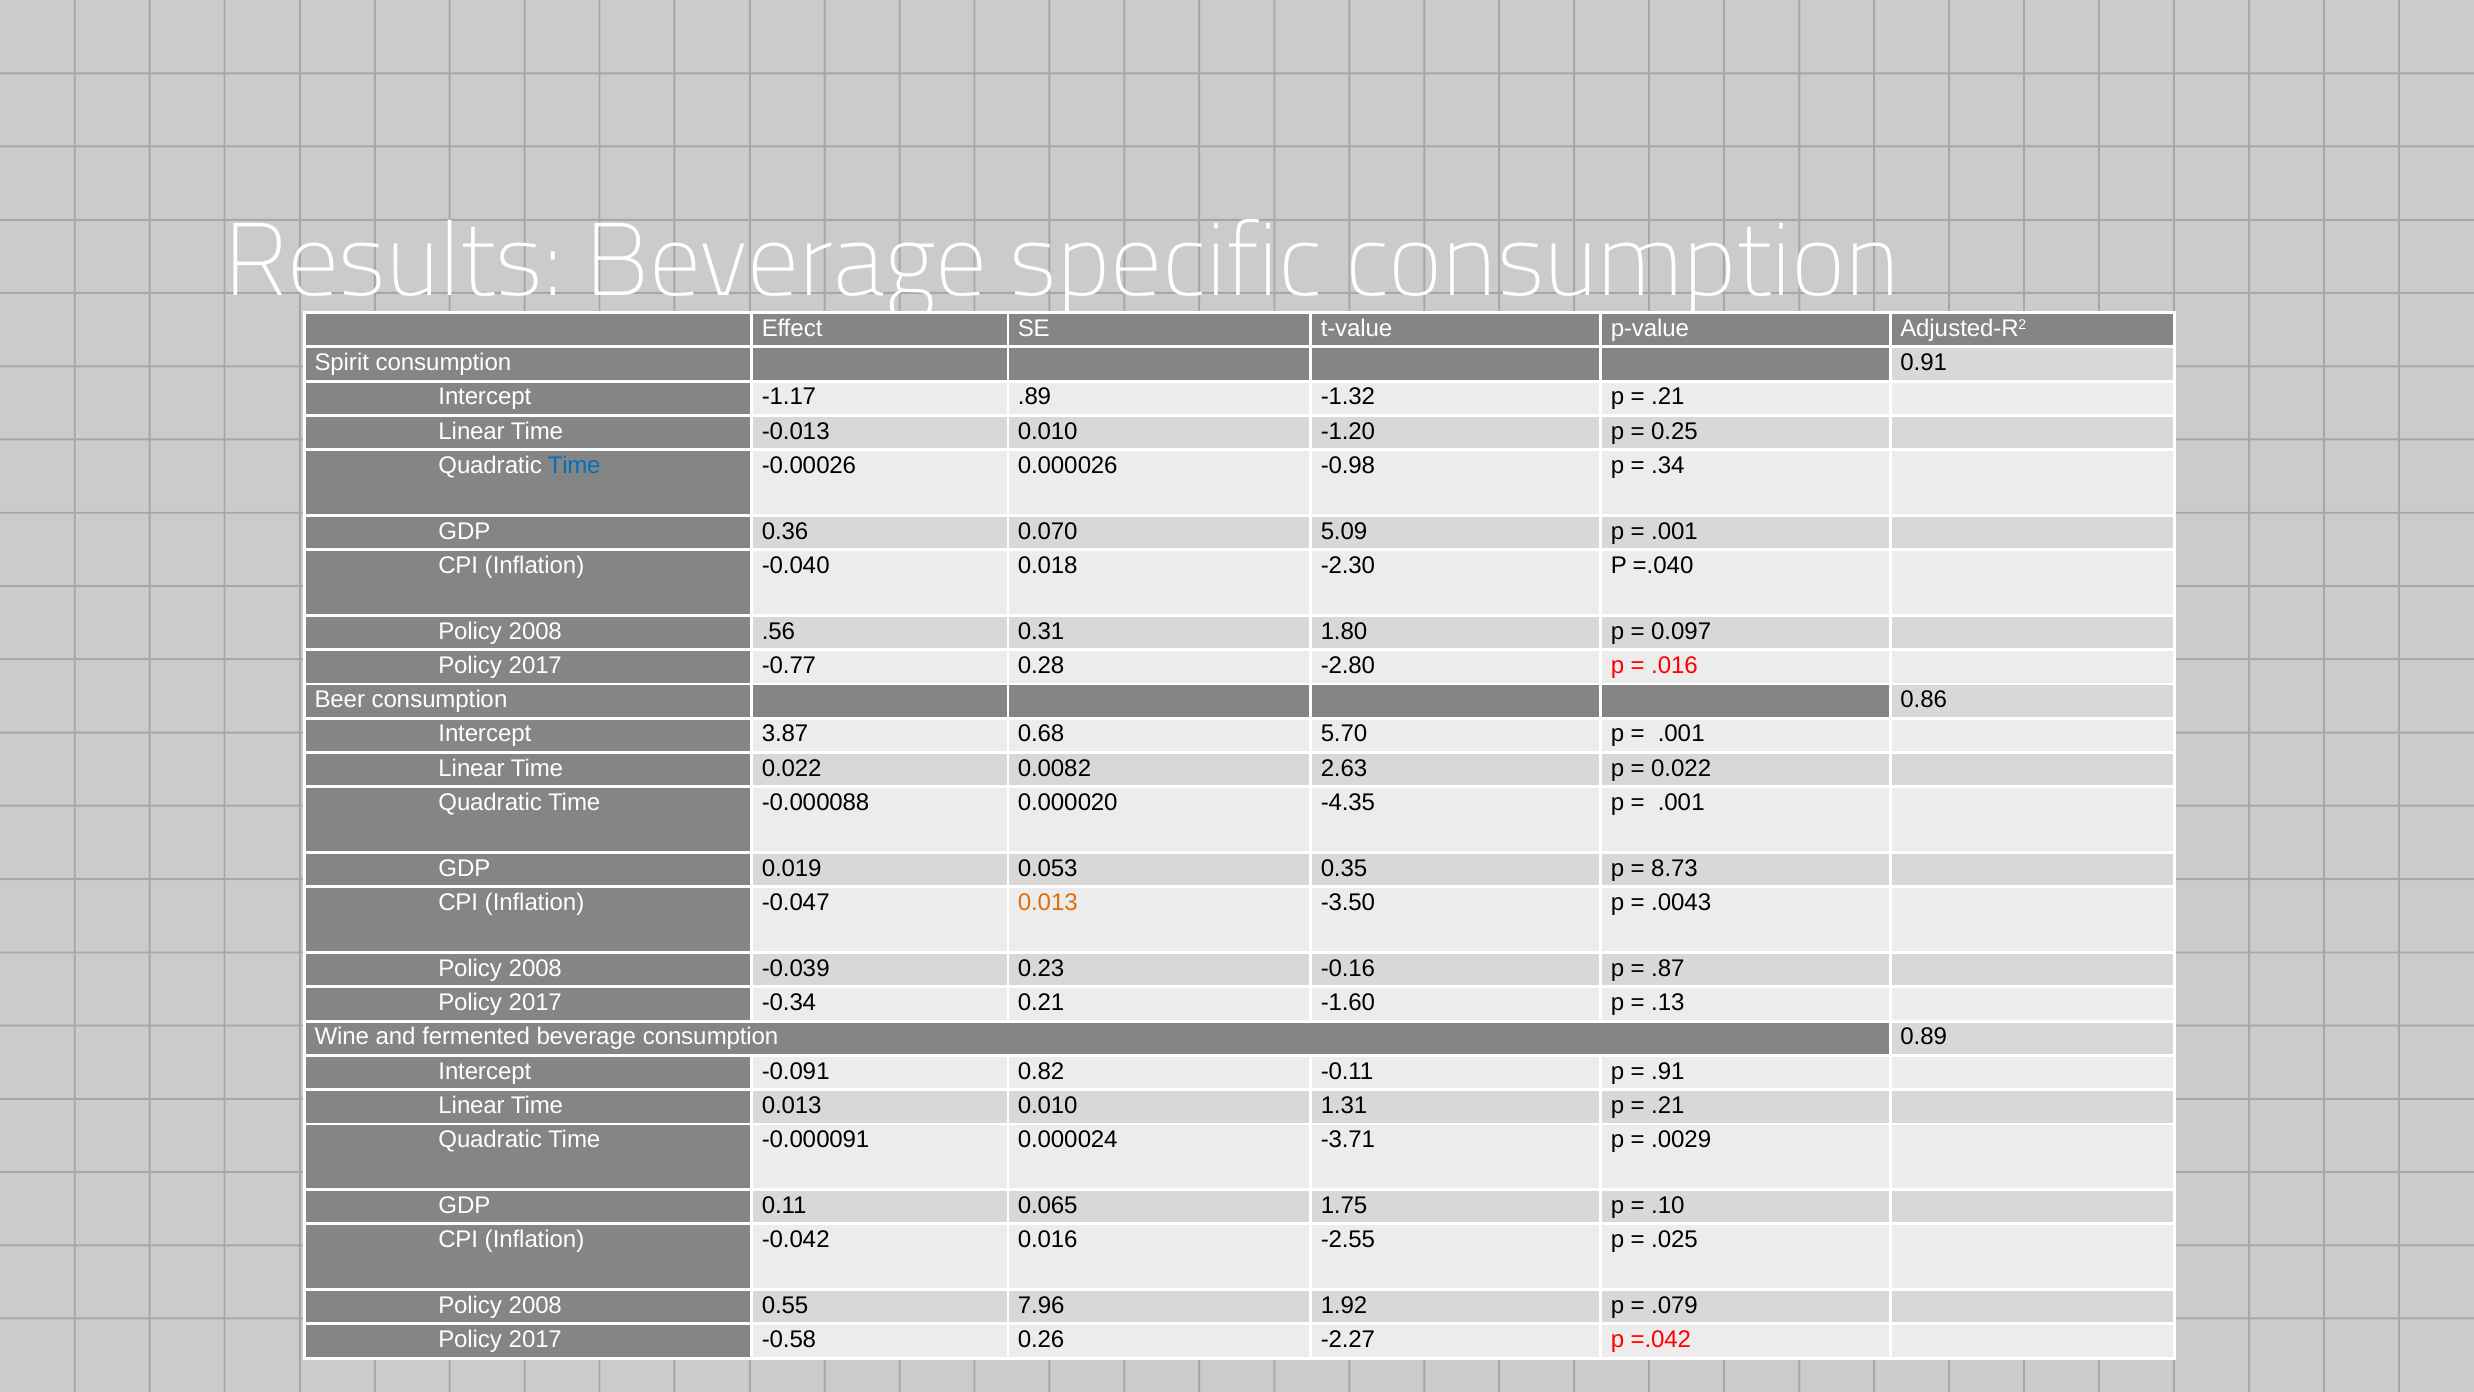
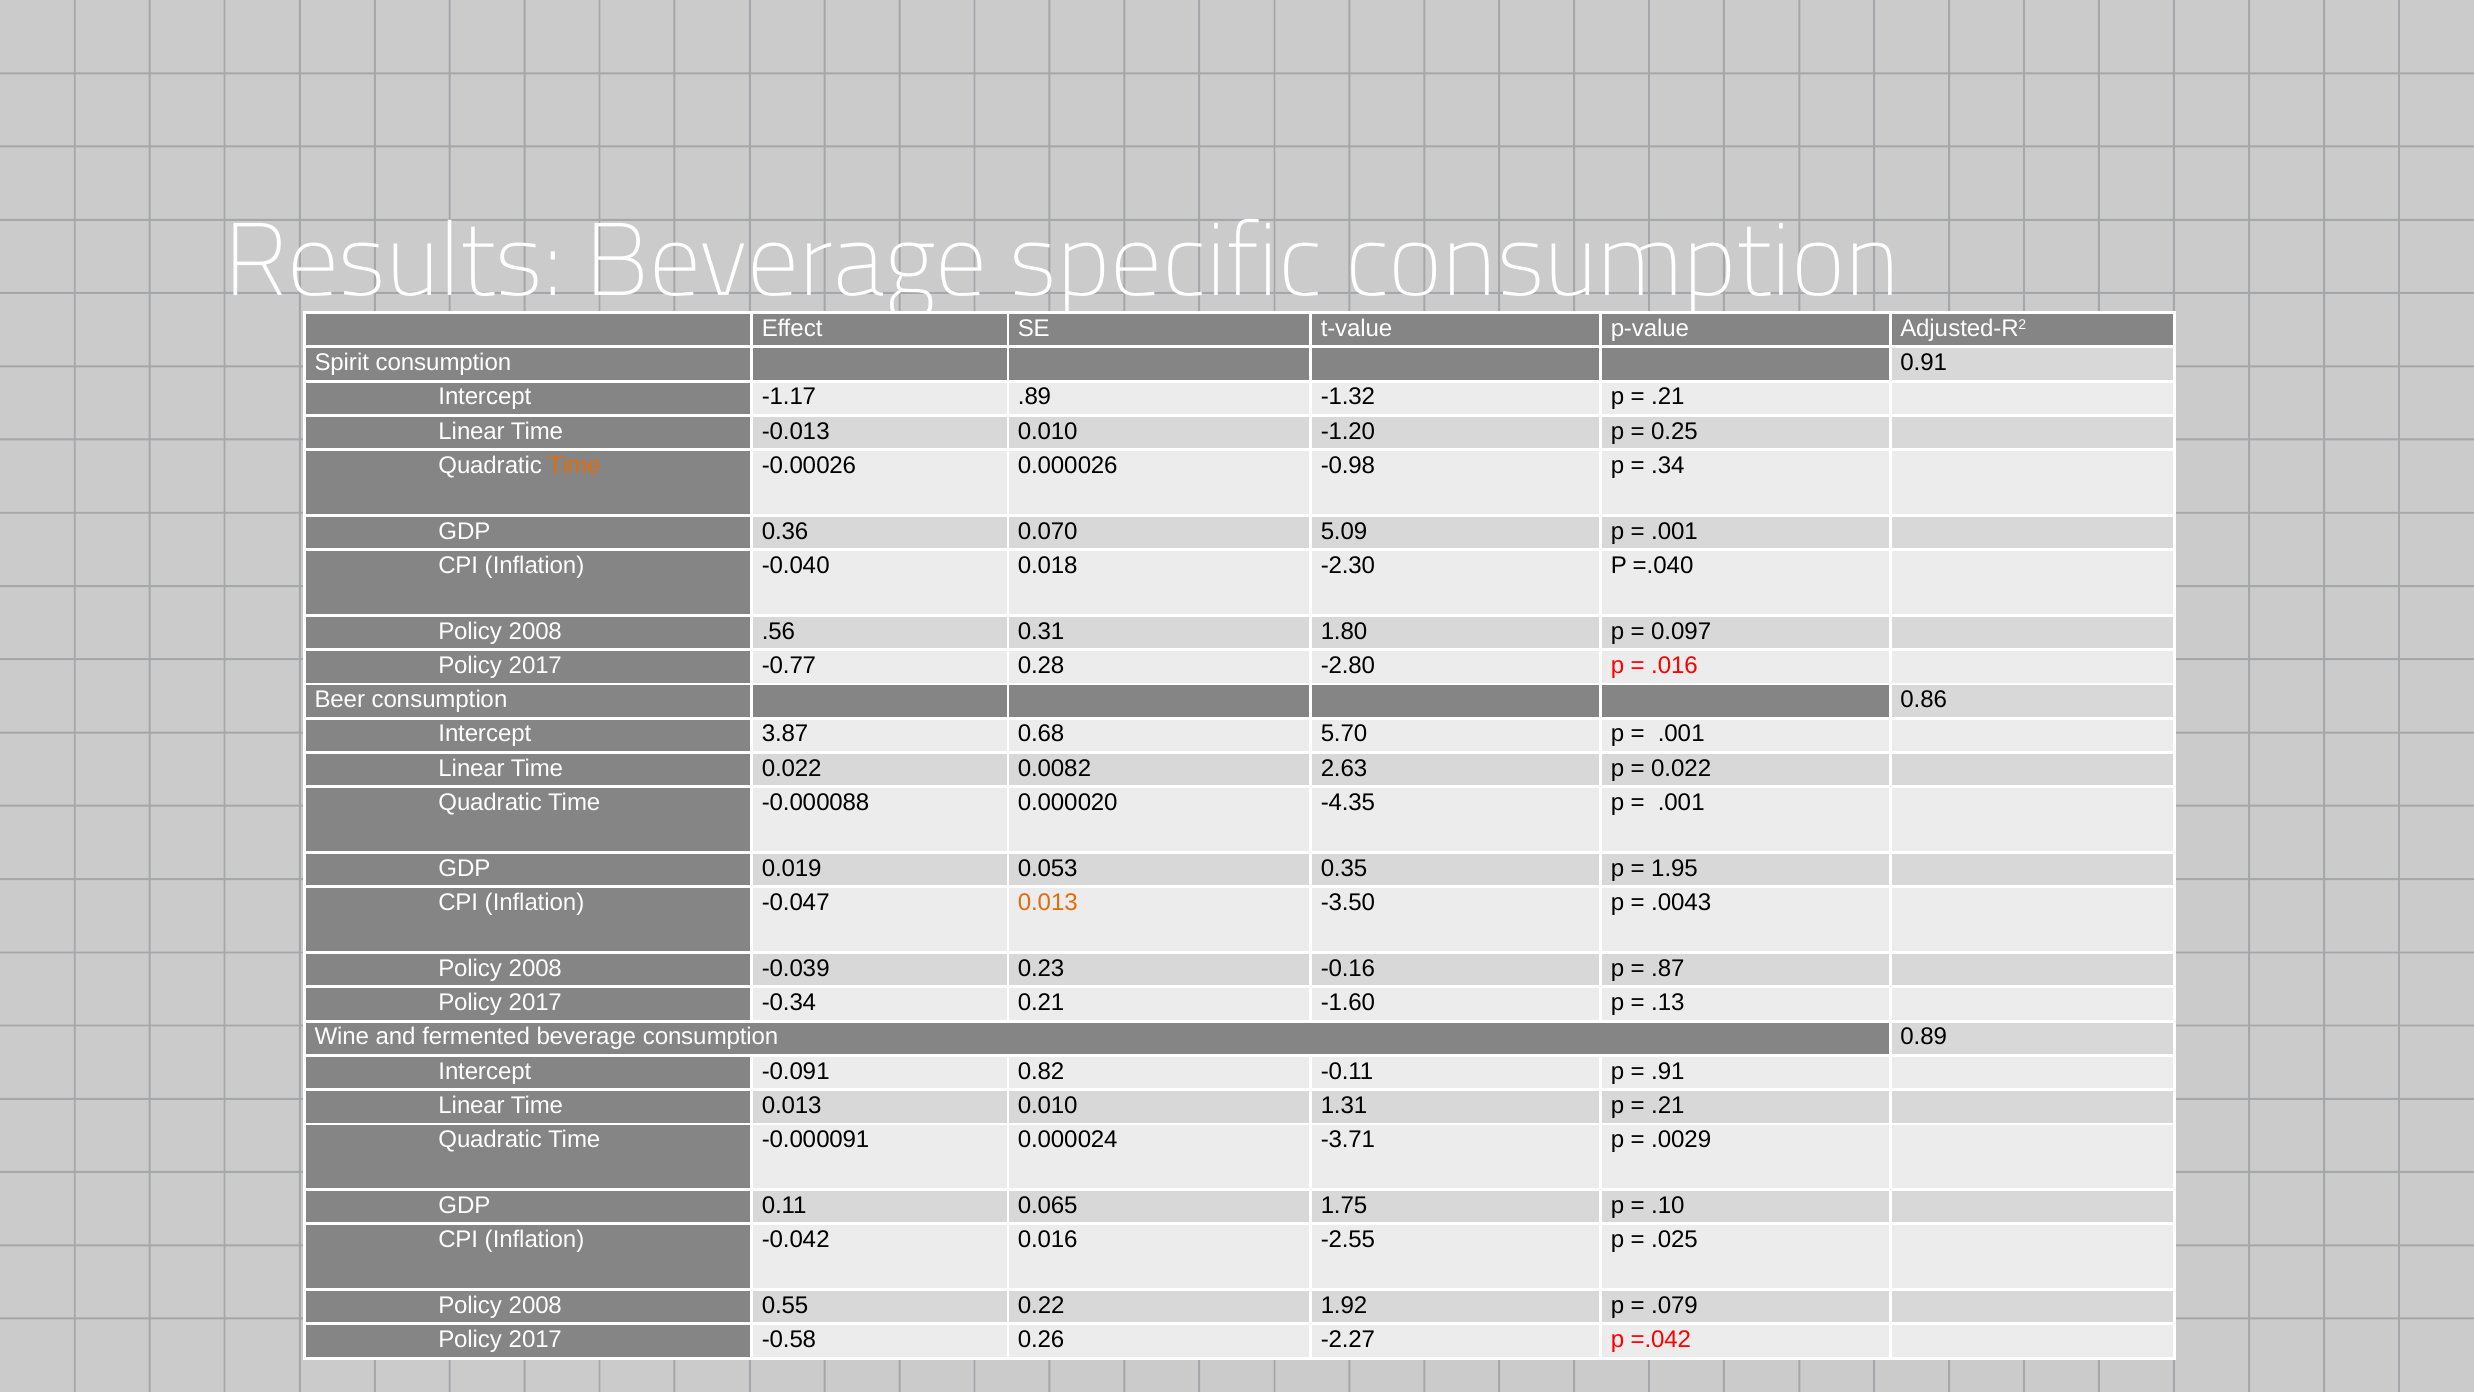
Time colour: blue -> orange (574, 465)
8.73: 8.73 -> 1.95 (1675, 868)
7.96: 7.96 -> 0.22 (1041, 1305)
